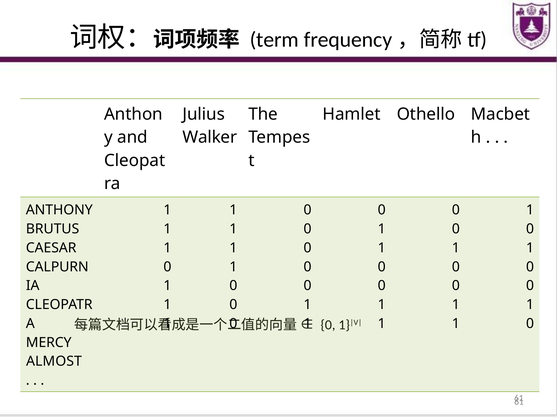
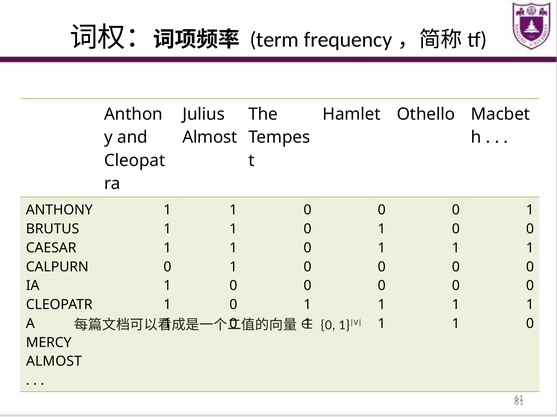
Walker: Walker -> Almost (210, 137)
